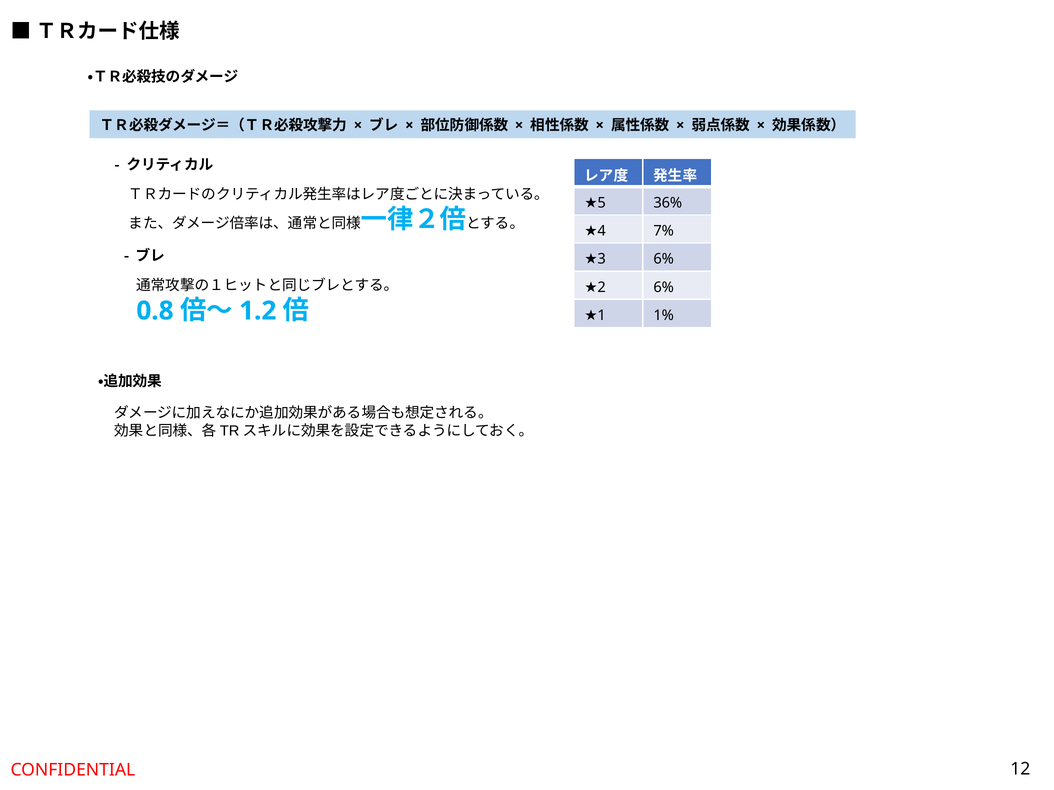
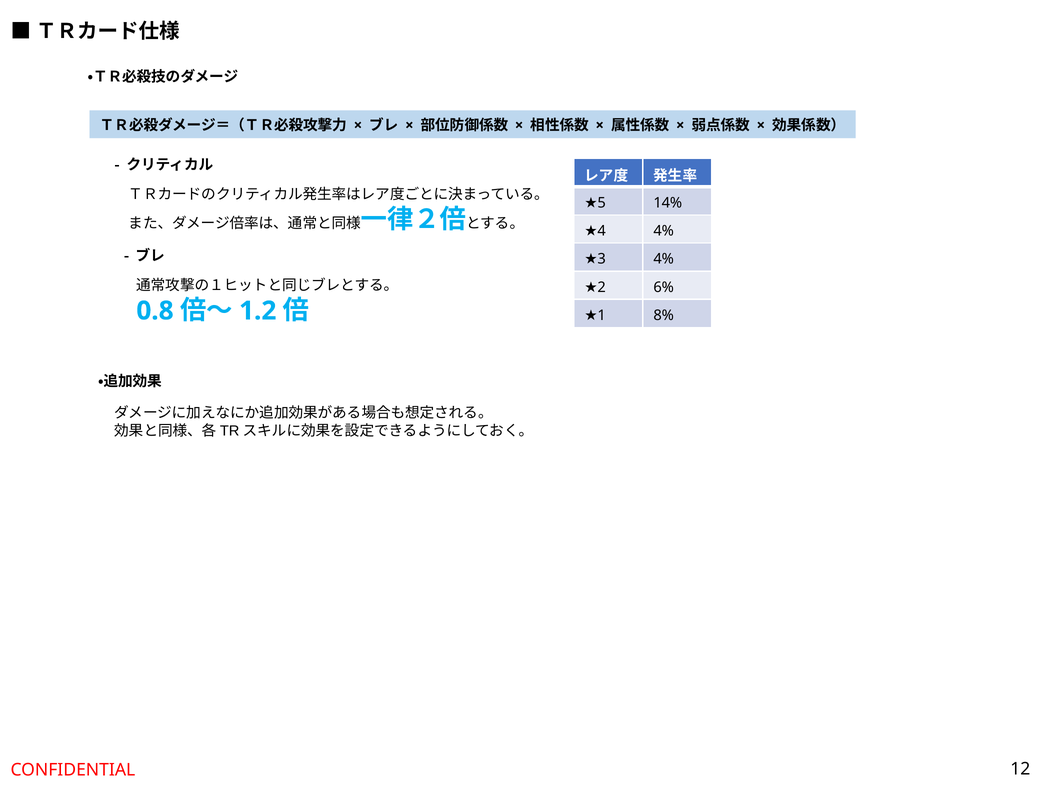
36%: 36% -> 14% (668, 203)
★4 7%: 7% -> 4% (664, 231)
★3 6%: 6% -> 4% (664, 259)
1%: 1% -> 8% (664, 316)
